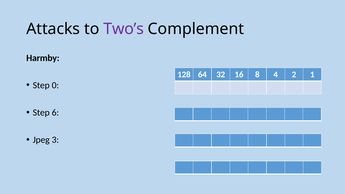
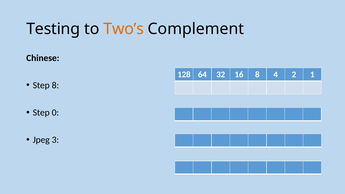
Attacks: Attacks -> Testing (53, 29)
Two’s colour: purple -> orange (124, 29)
Harmby: Harmby -> Chinese (43, 58)
Step 0: 0 -> 8 (55, 85)
6: 6 -> 0 (55, 113)
